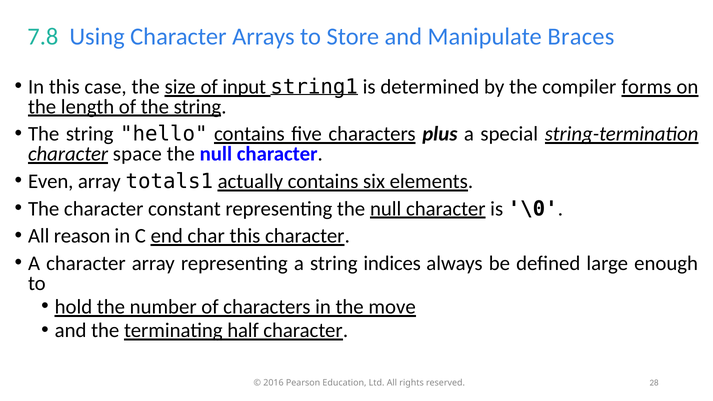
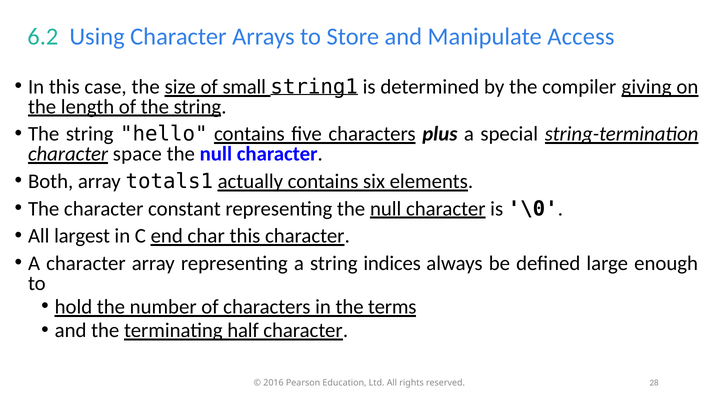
7.8: 7.8 -> 6.2 (43, 37)
Braces: Braces -> Access (581, 37)
input: input -> small (244, 87)
forms: forms -> giving (646, 87)
Even: Even -> Both (51, 181)
reason: reason -> largest (82, 236)
move: move -> terms (392, 307)
